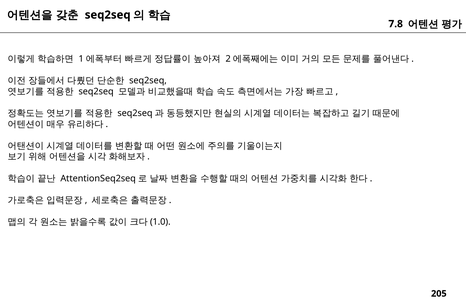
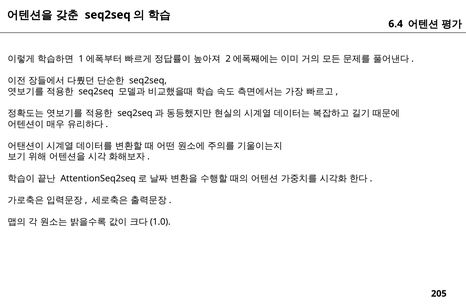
7.8: 7.8 -> 6.4 (396, 24)
